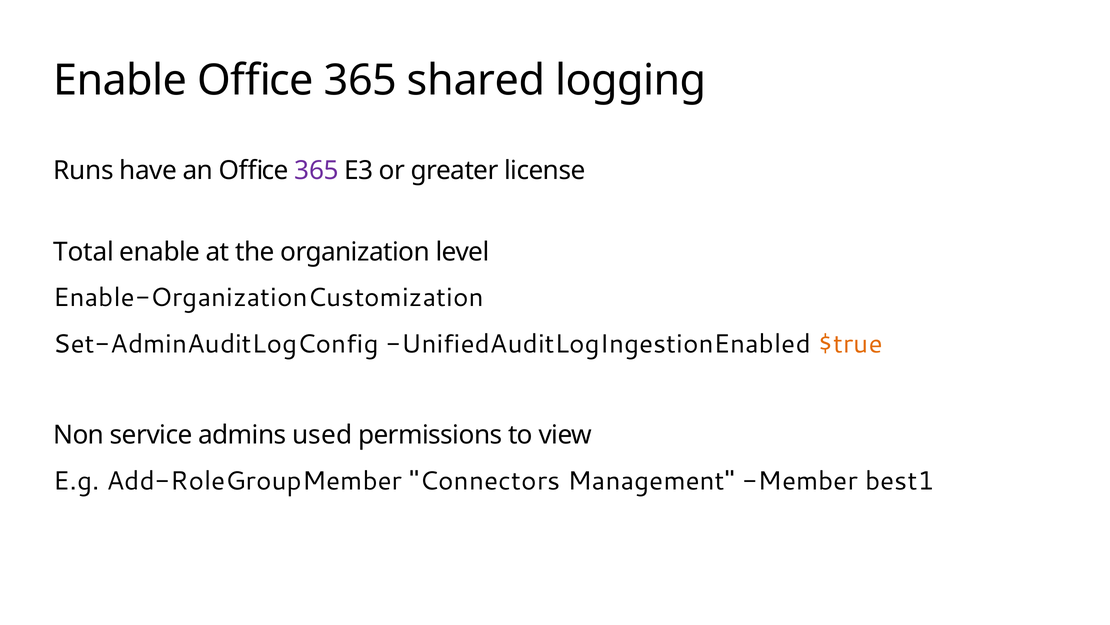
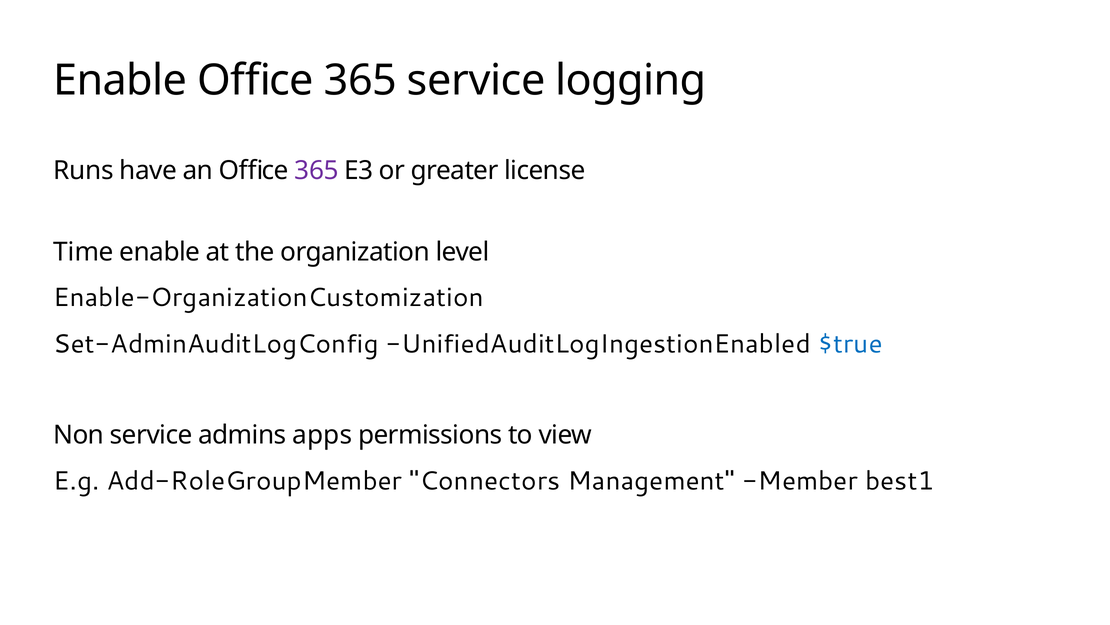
365 shared: shared -> service (476, 80)
Total: Total -> Time (84, 252)
$true colour: orange -> blue (850, 344)
used: used -> apps (322, 435)
